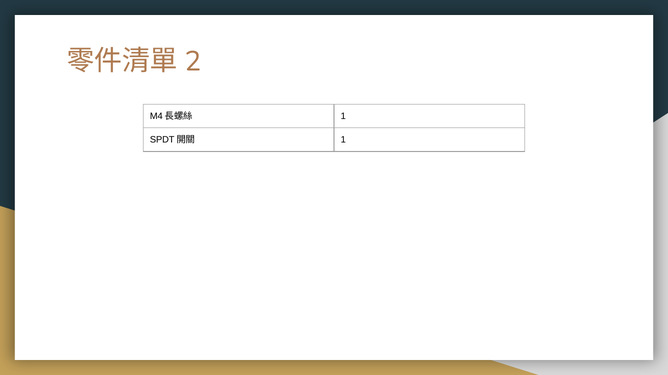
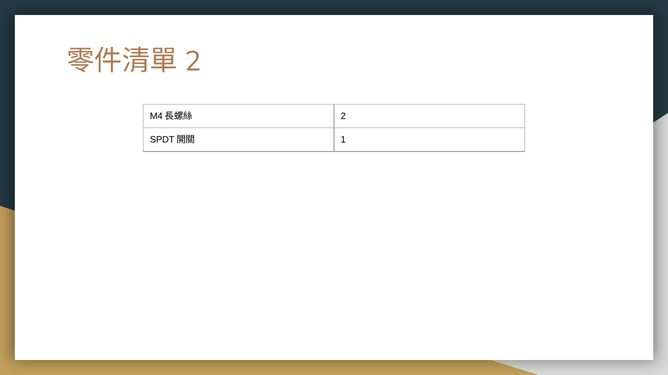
1: 1 -> 2 (343, 116)
